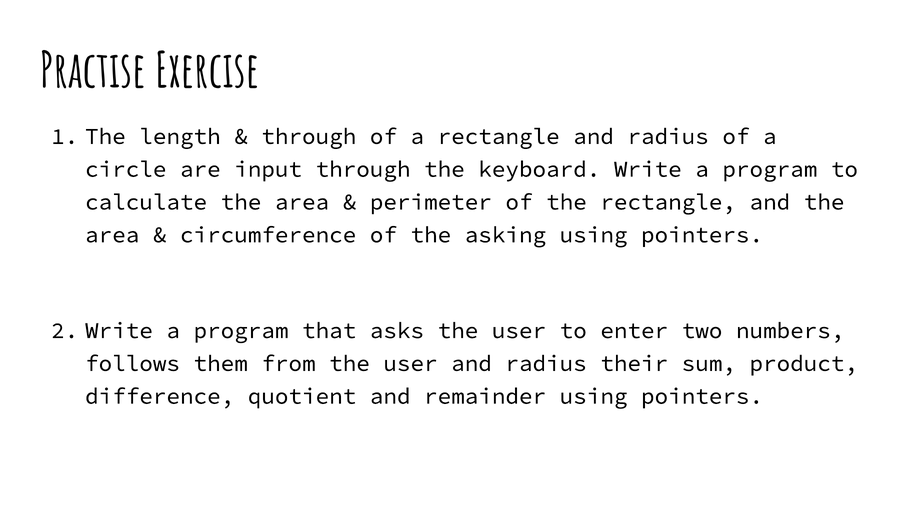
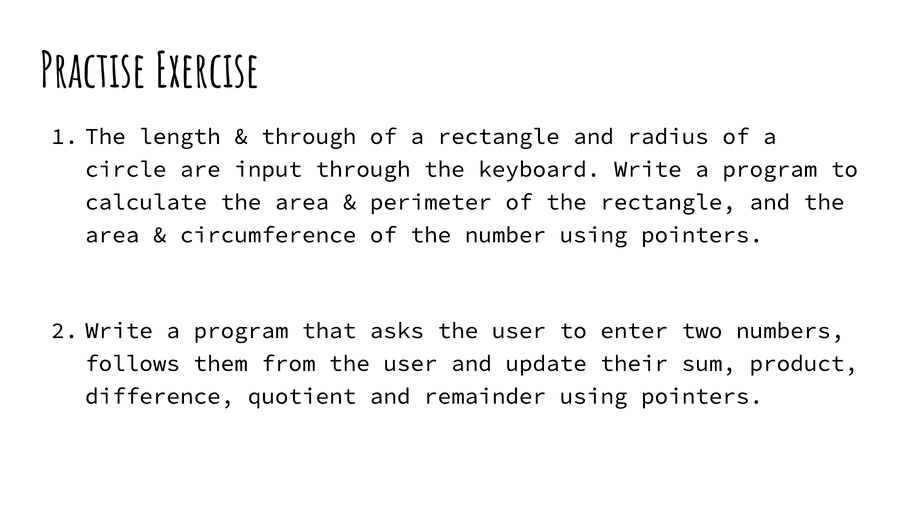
asking: asking -> number (505, 235)
user and radius: radius -> update (546, 363)
